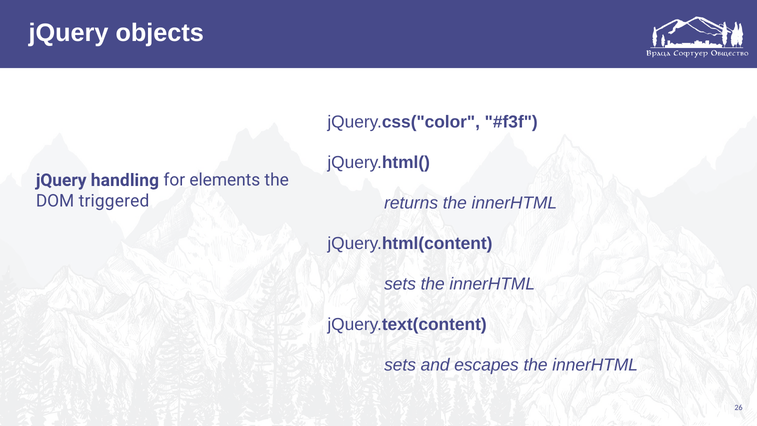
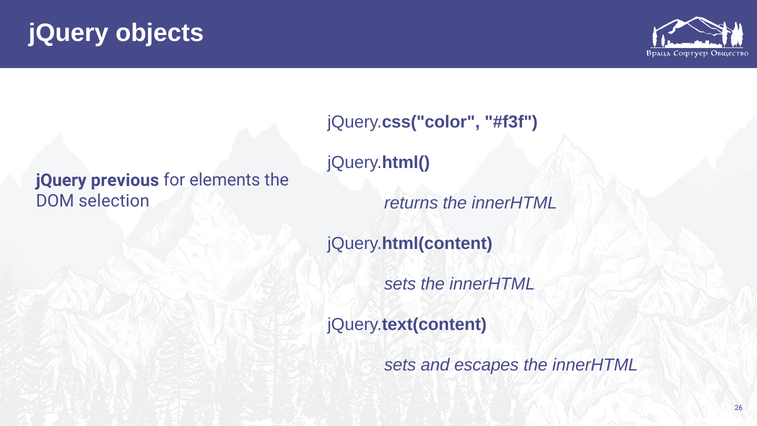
handling: handling -> previous (125, 180)
triggered: triggered -> selection (114, 201)
